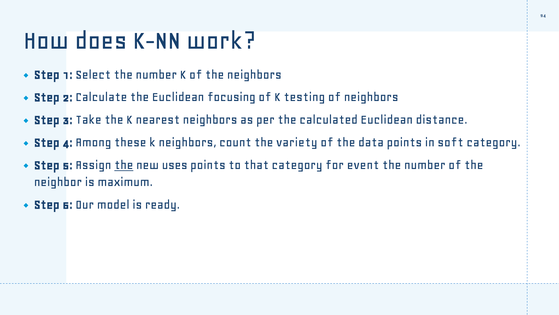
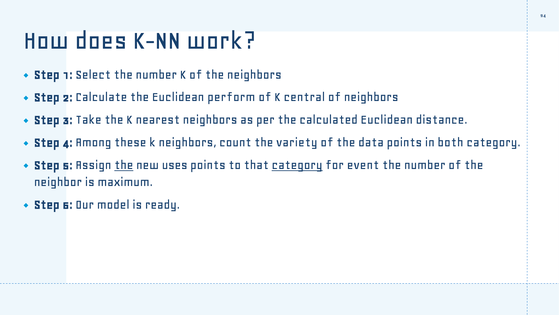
focusing: focusing -> perform (231, 97)
testing: testing -> central (304, 97)
soft: soft -> both (451, 142)
category underline: none -> present (297, 164)
